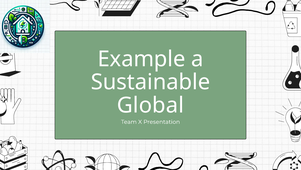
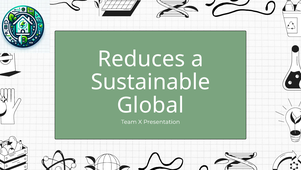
Example: Example -> Reduces (141, 59)
